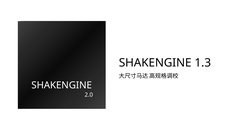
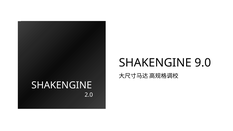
1.3: 1.3 -> 9.0 (203, 63)
